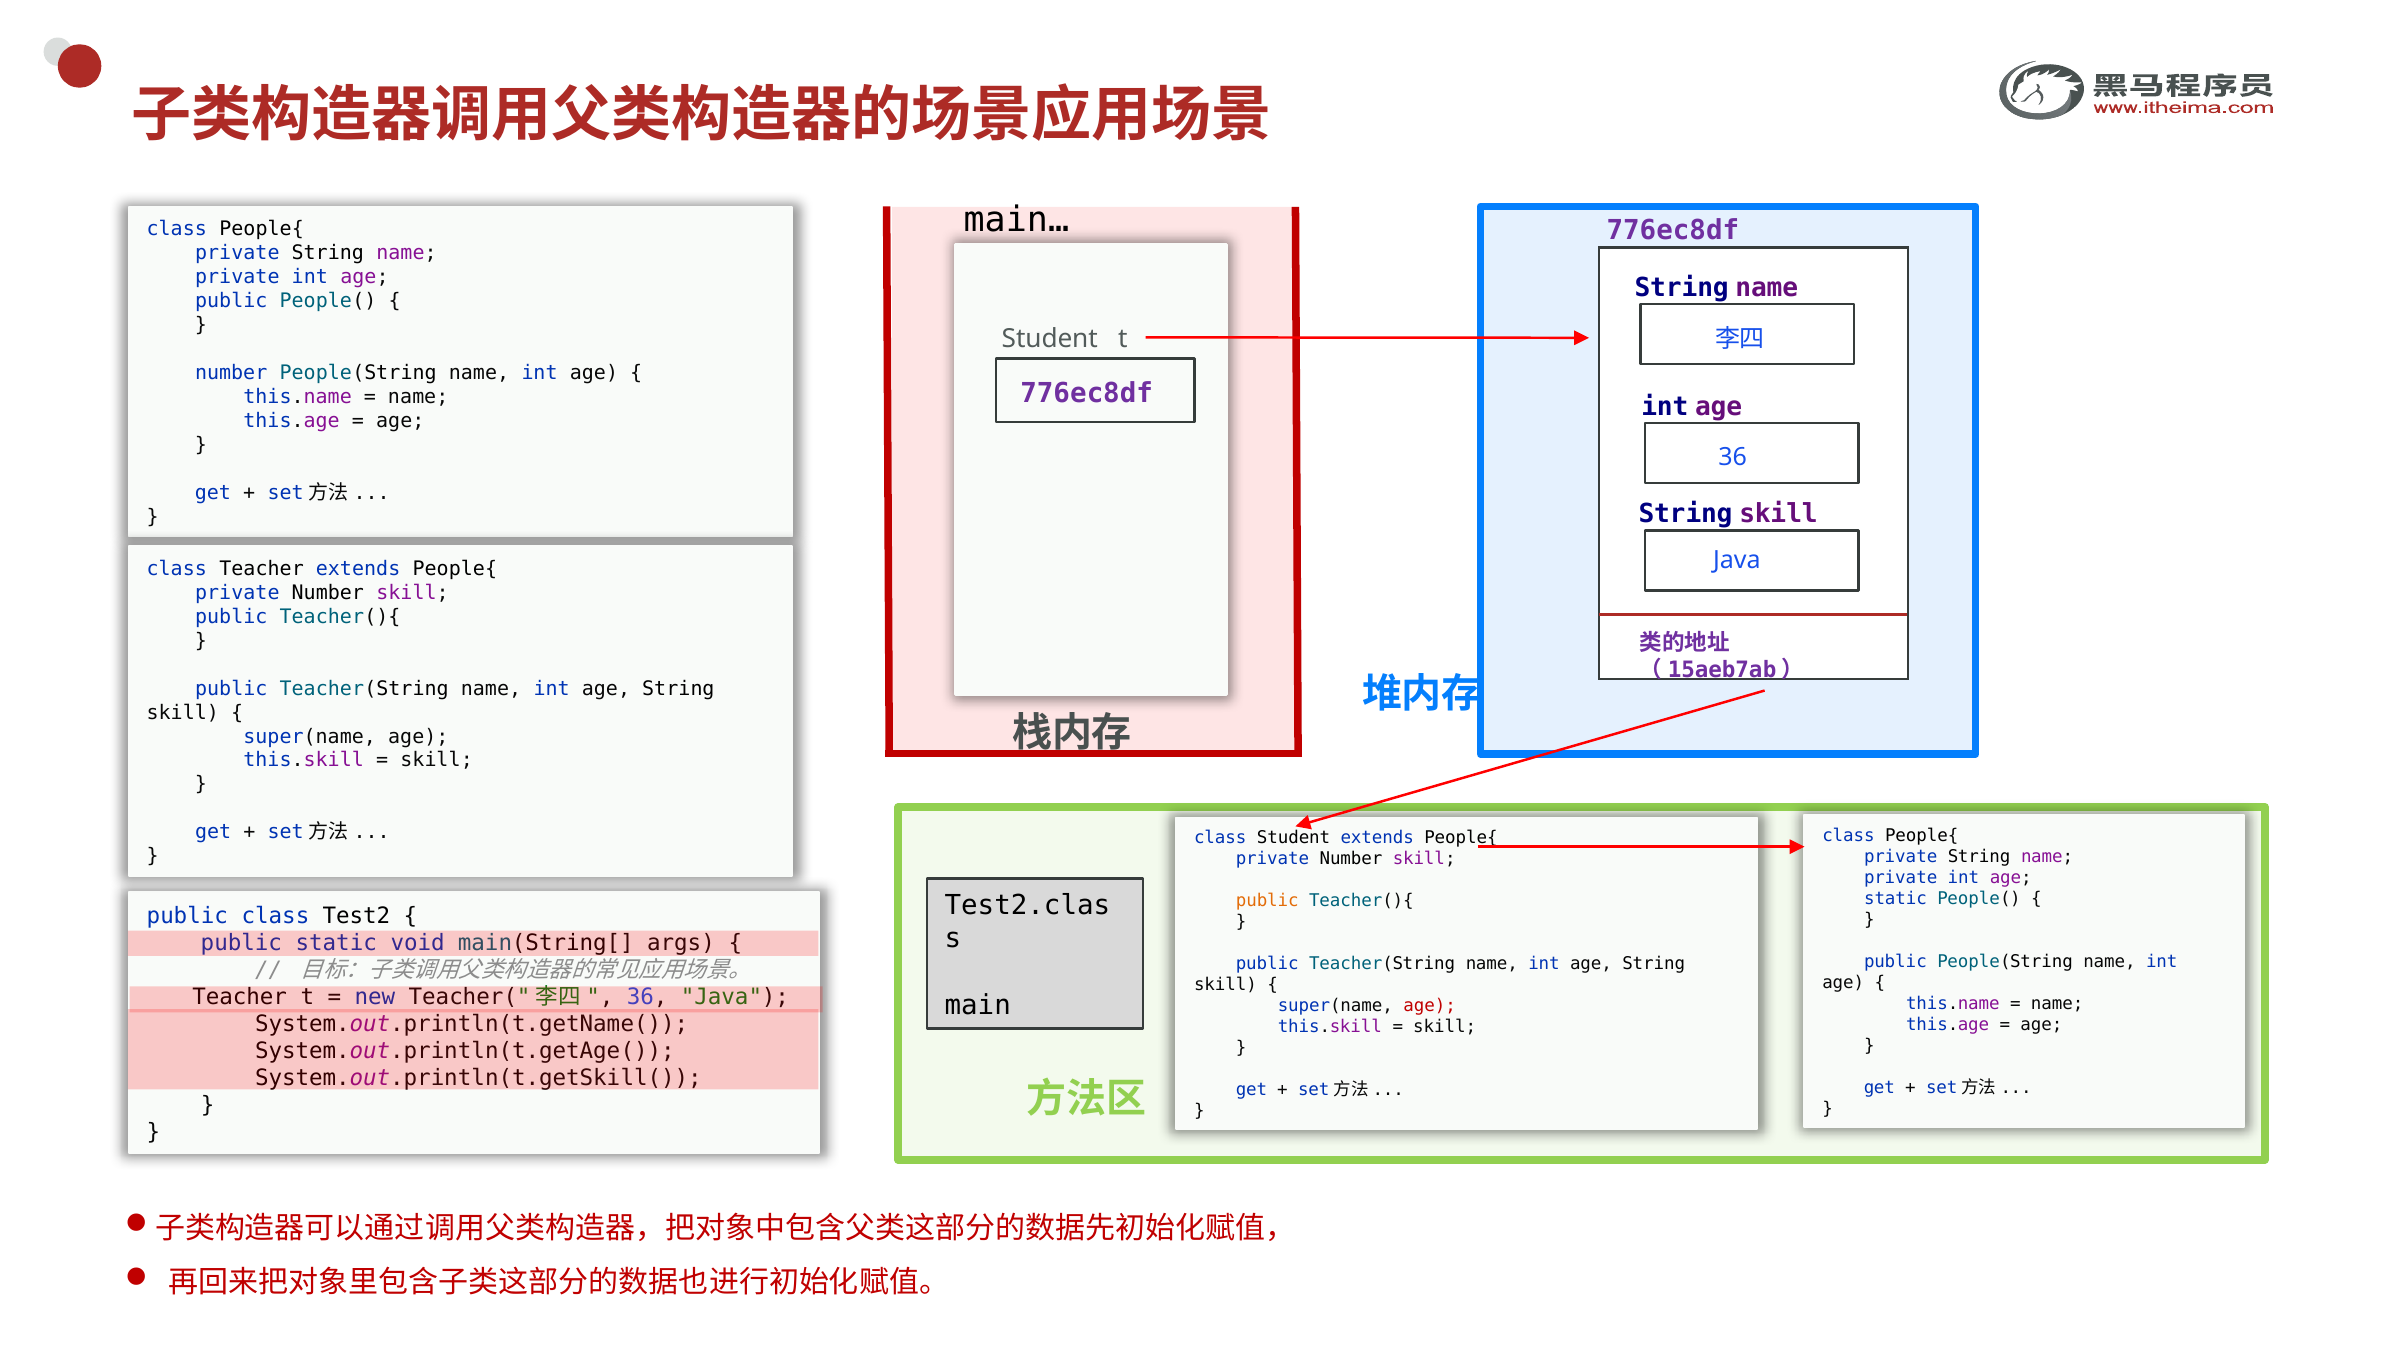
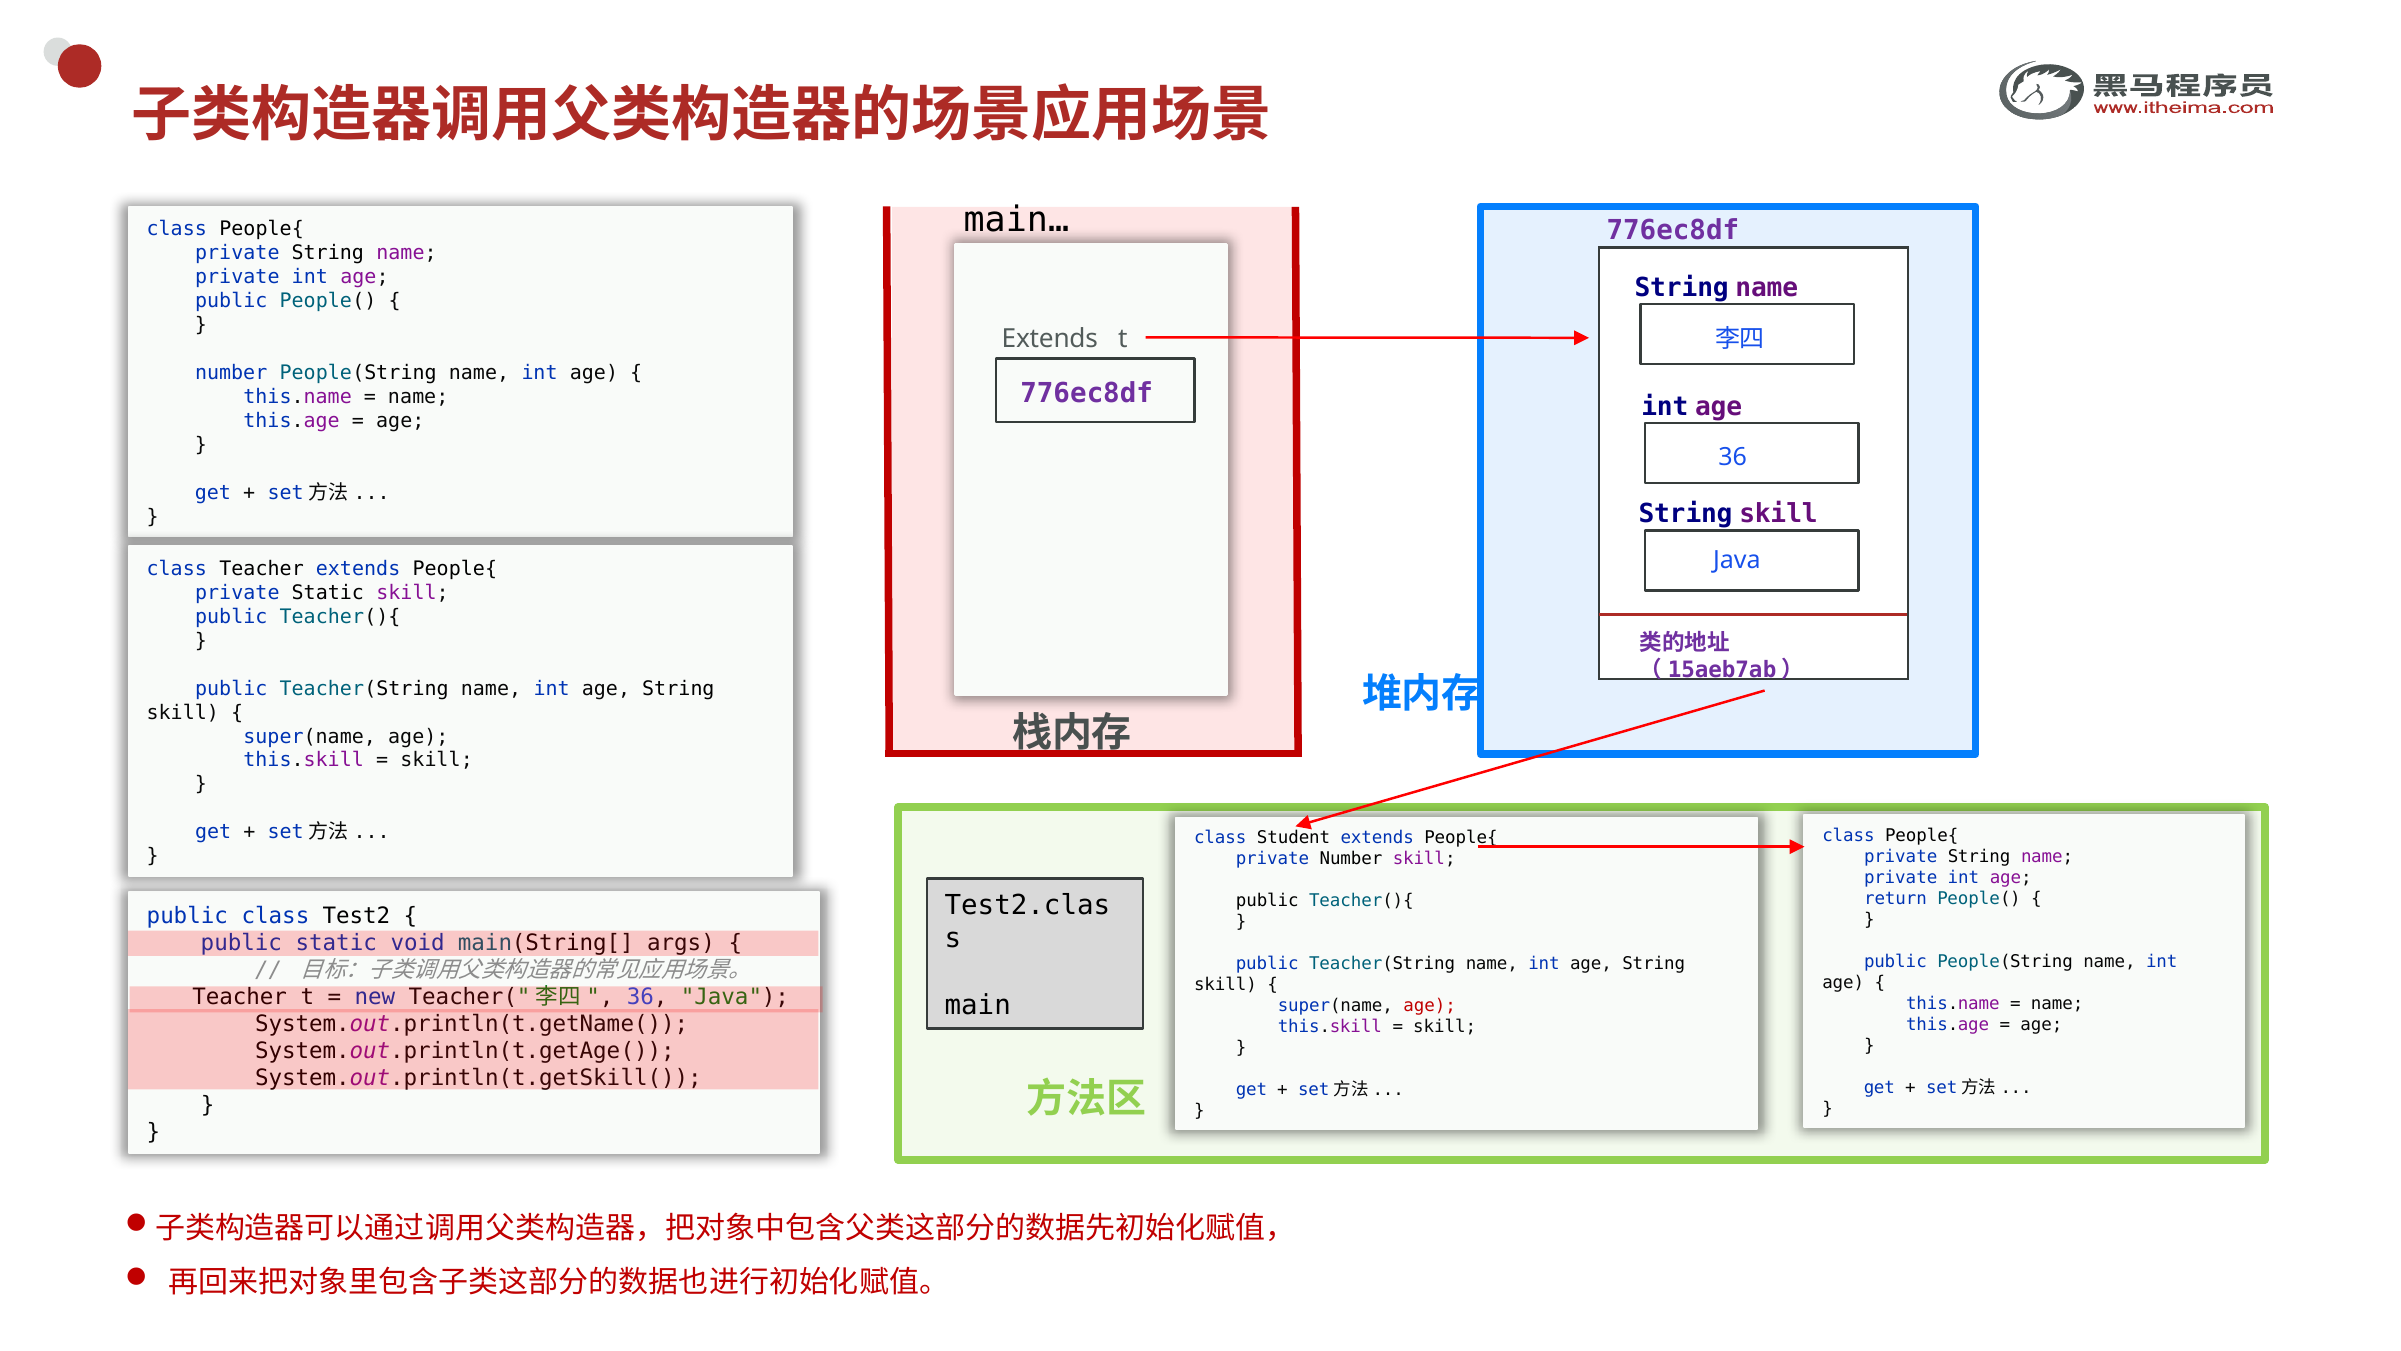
Student: Student -> Extends (1050, 339)
Number: Number -> Static (328, 592)
static: static -> return (1895, 899)
public colour: orange -> black (1267, 901)
